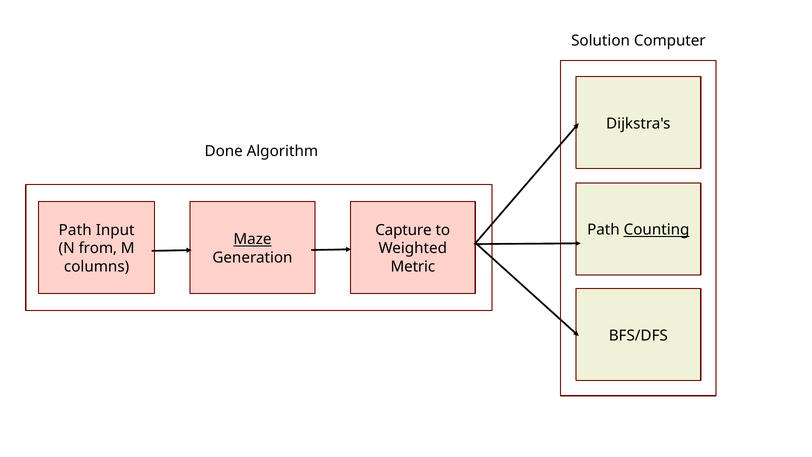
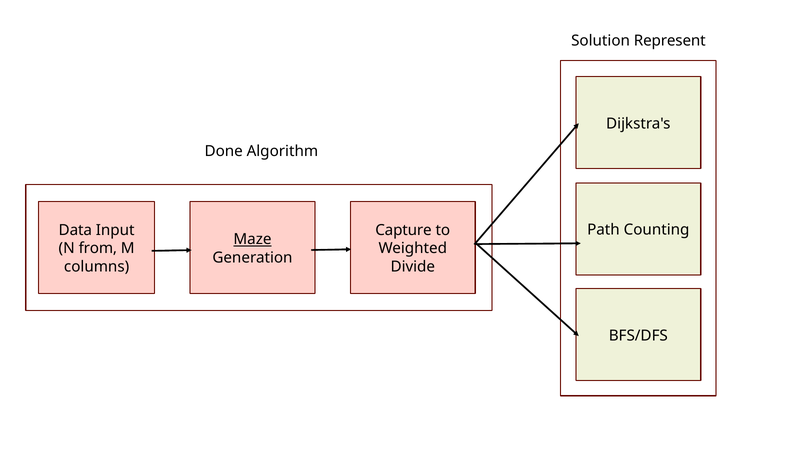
Computer: Computer -> Represent (670, 41)
Counting underline: present -> none (657, 230)
Path: Path -> Data (75, 230)
Metric: Metric -> Divide (413, 267)
